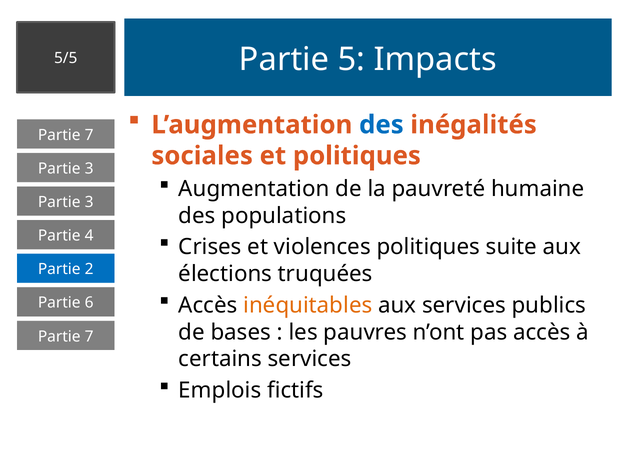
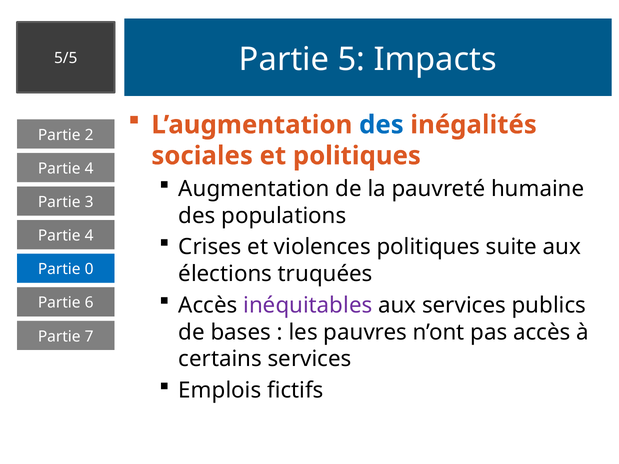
7: 7 -> 2 (89, 135)
3: 3 -> 4 (89, 169)
2: 2 -> 0 (89, 269)
inéquitables colour: orange -> purple (308, 305)
